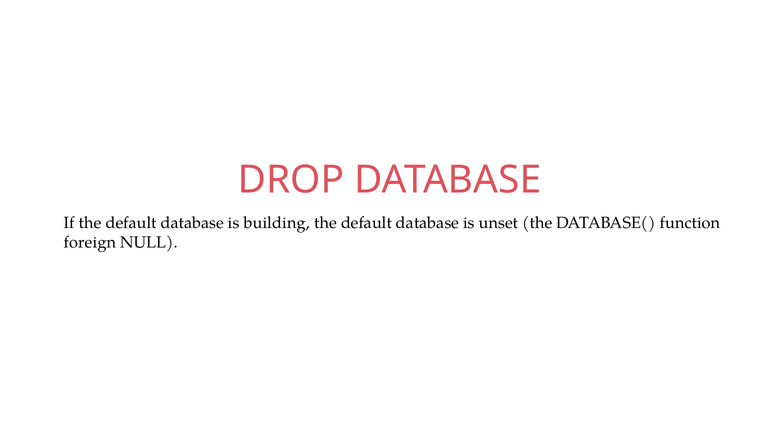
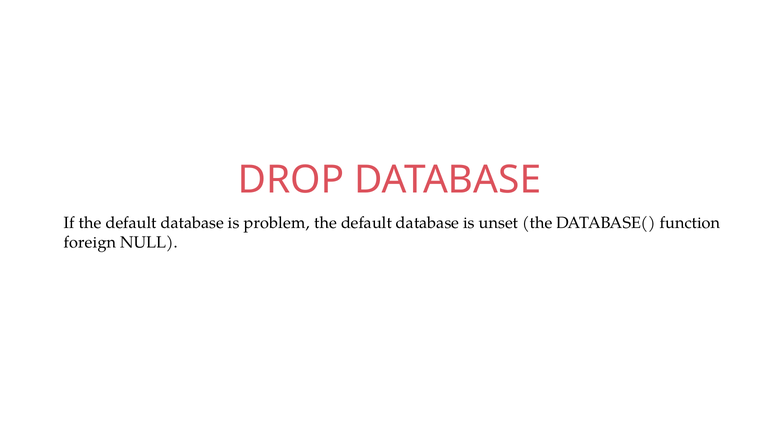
building: building -> problem (277, 223)
